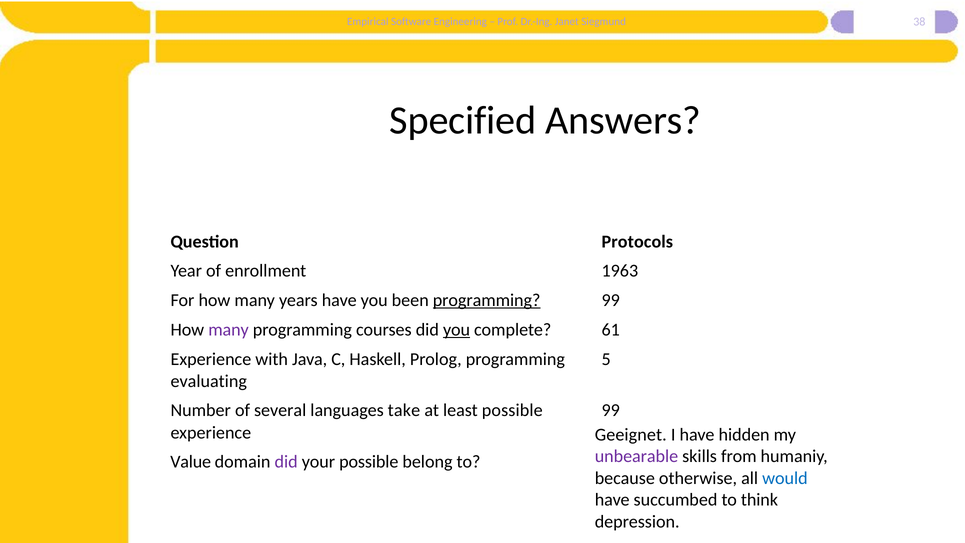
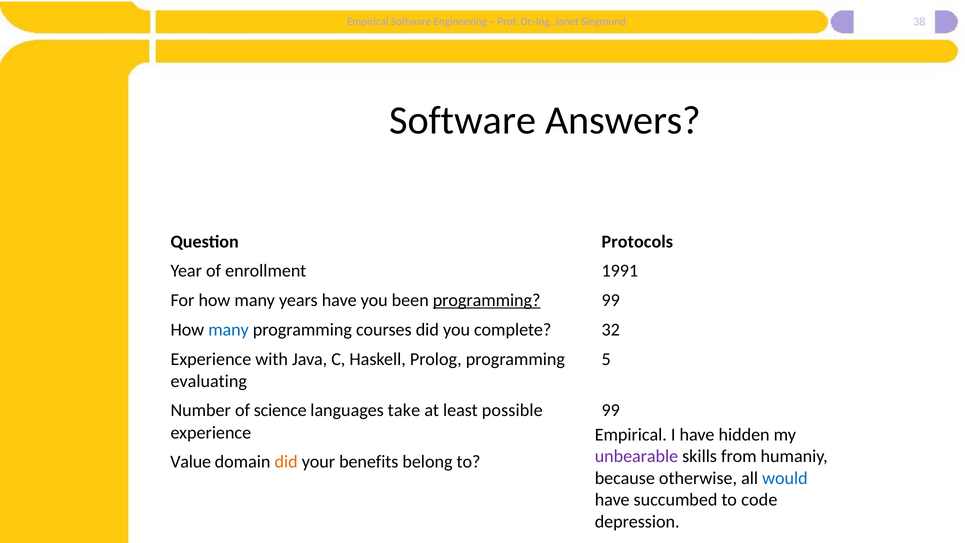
Specified: Specified -> Software (463, 120)
1963: 1963 -> 1991 (620, 271)
many colour: purple -> blue (229, 330)
you underline: present -> none (457, 330)
61: 61 -> 32 (611, 330)
several: several -> science (280, 410)
Geeignet: Geeignet -> Empirical (631, 435)
did colour: purple -> orange (286, 462)
your possible: possible -> benefits (369, 462)
think: think -> code (759, 500)
